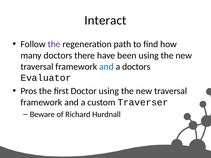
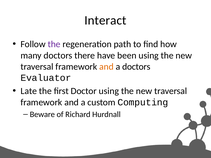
and colour: blue -> orange (106, 67)
Pros: Pros -> Late (29, 91)
Traverser: Traverser -> Computing (143, 102)
